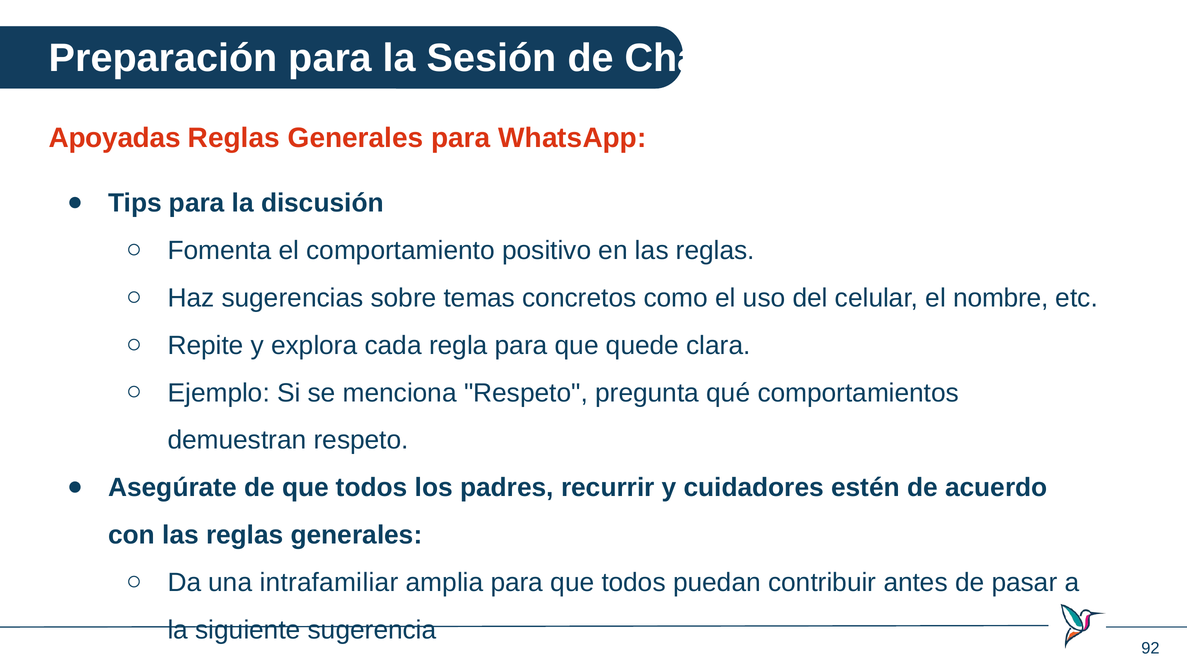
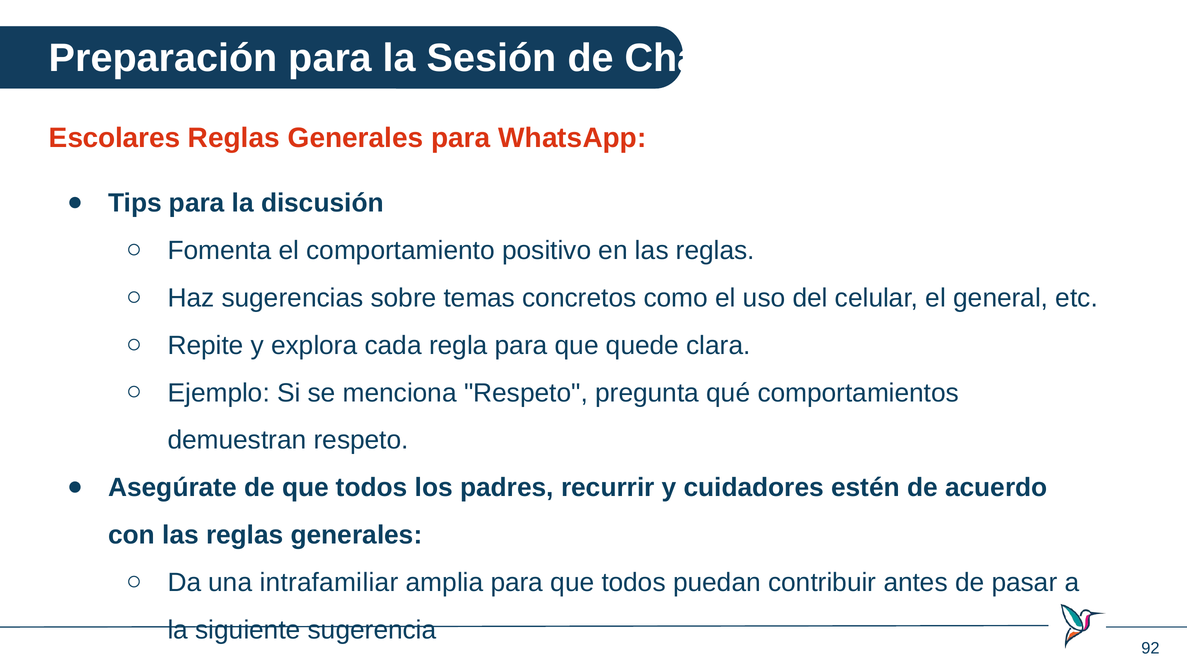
Apoyadas: Apoyadas -> Escolares (115, 138)
nombre: nombre -> general (1001, 298)
